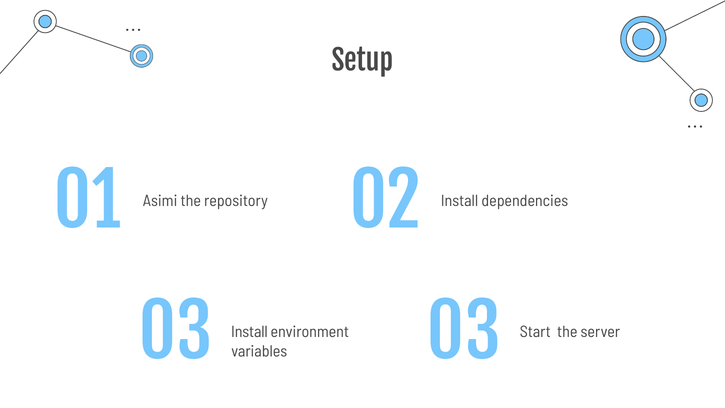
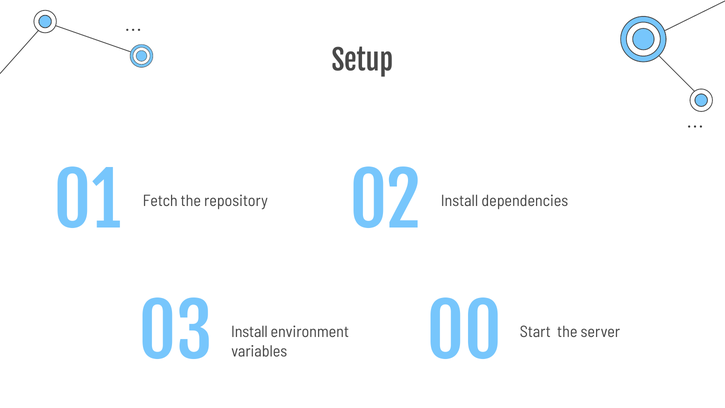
Asimi: Asimi -> Fetch (160, 201)
03 03: 03 -> 00 (464, 335)
